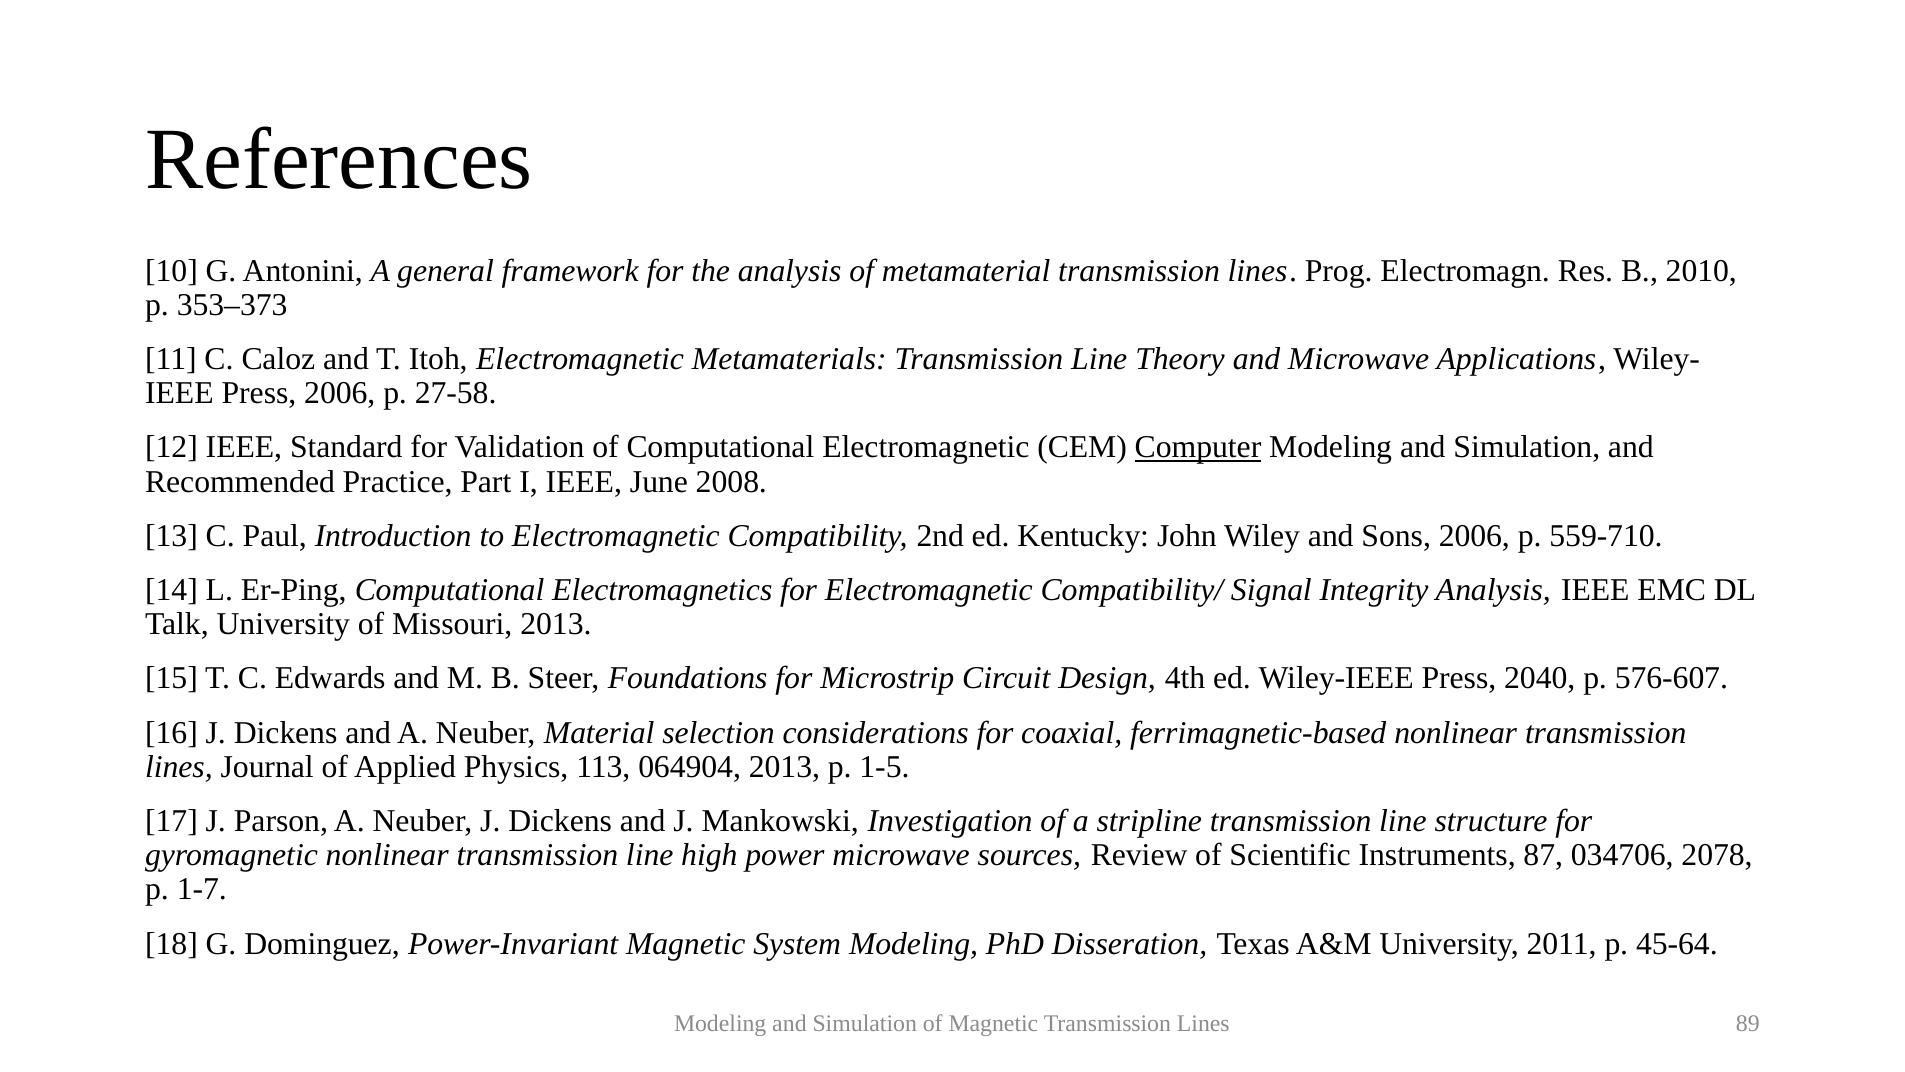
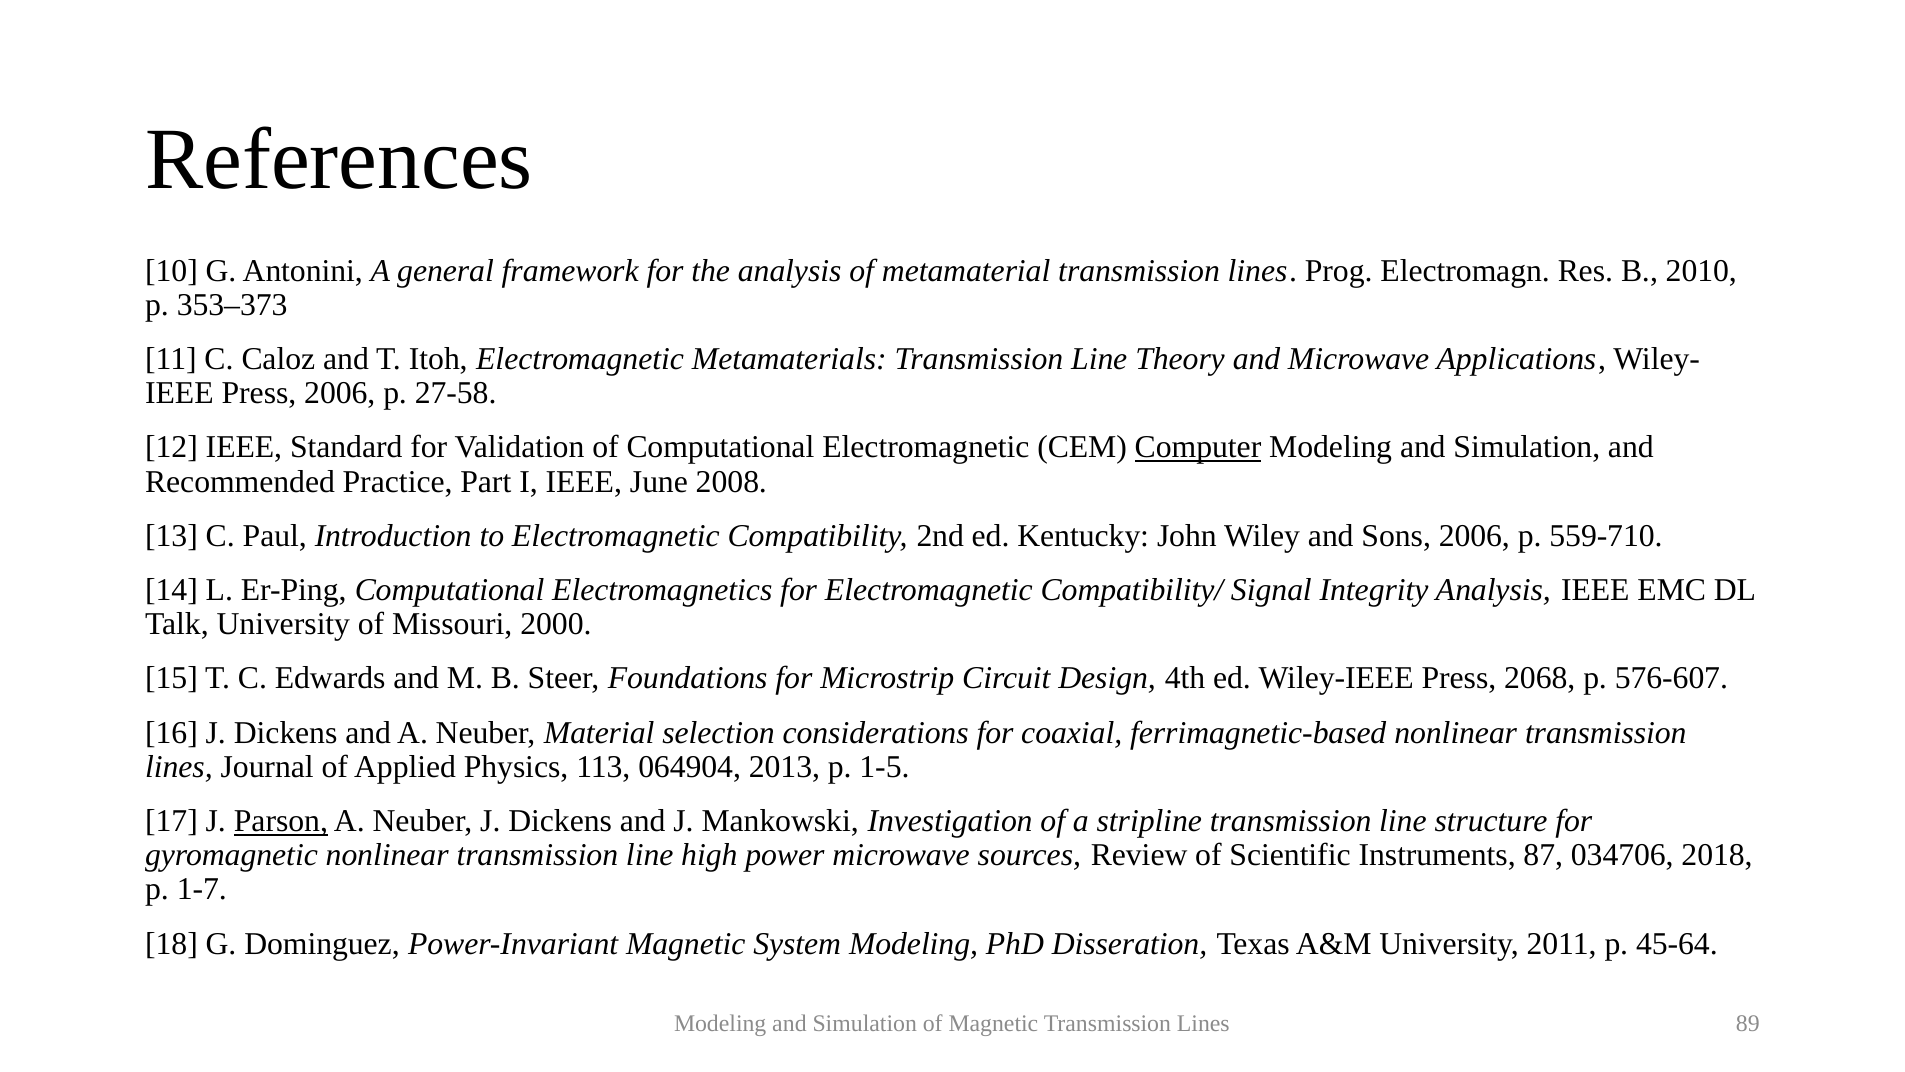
Missouri 2013: 2013 -> 2000 (556, 624)
2040: 2040 -> 2068 (1540, 678)
Parson underline: none -> present (281, 821)
2078: 2078 -> 2018 (1717, 855)
